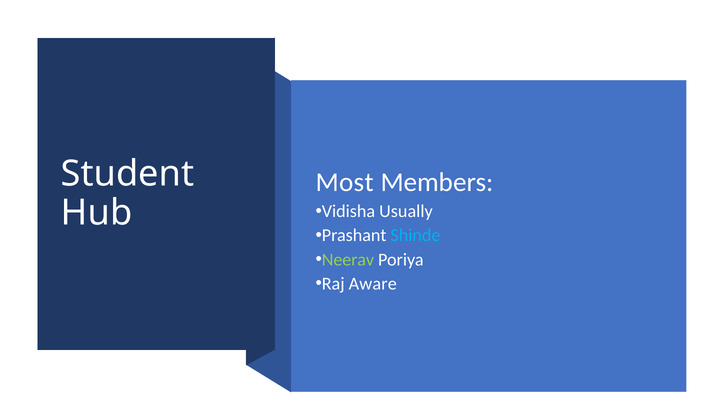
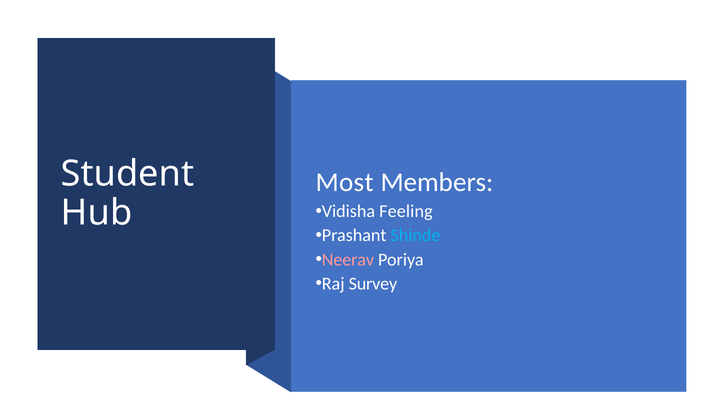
Usually: Usually -> Feeling (406, 212)
Neerav colour: light green -> pink (348, 260)
Aware: Aware -> Survey (373, 284)
